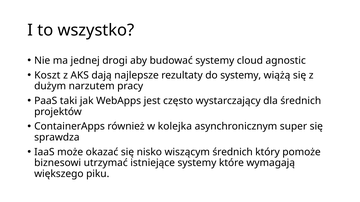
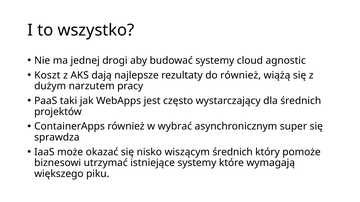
do systemy: systemy -> również (241, 75)
kolejka: kolejka -> wybrać (175, 127)
